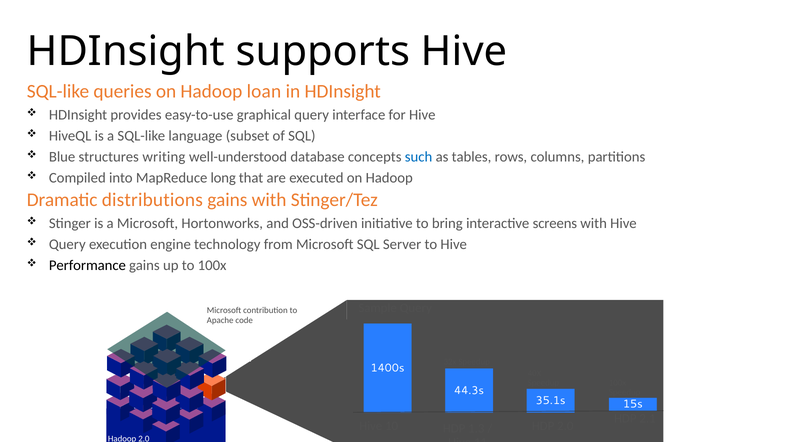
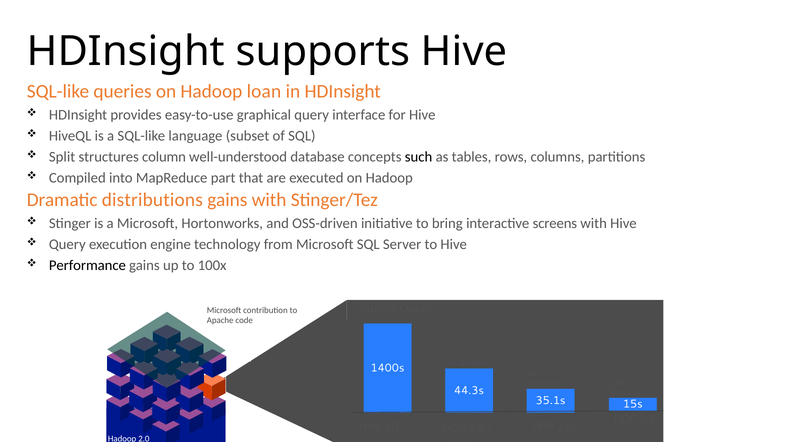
Blue: Blue -> Split (62, 157)
writing: writing -> column (164, 157)
such colour: blue -> black (419, 157)
long: long -> part (223, 178)
